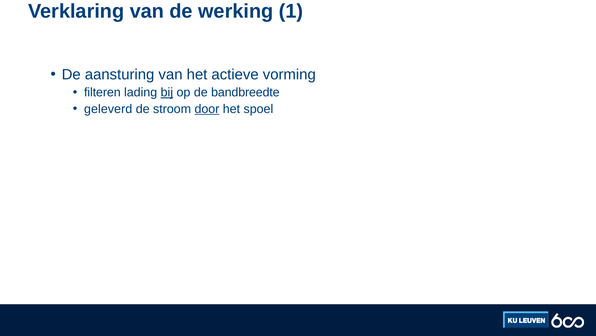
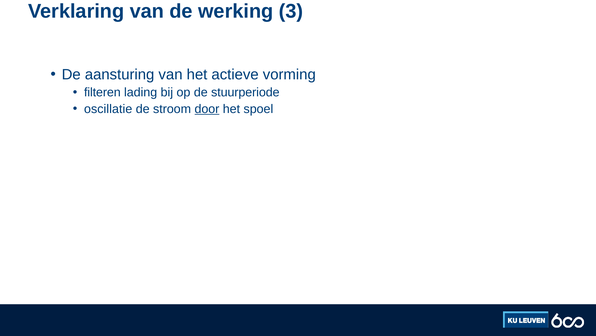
1: 1 -> 3 (291, 11)
bij underline: present -> none (167, 92)
bandbreedte: bandbreedte -> stuurperiode (245, 92)
geleverd: geleverd -> oscillatie (108, 109)
